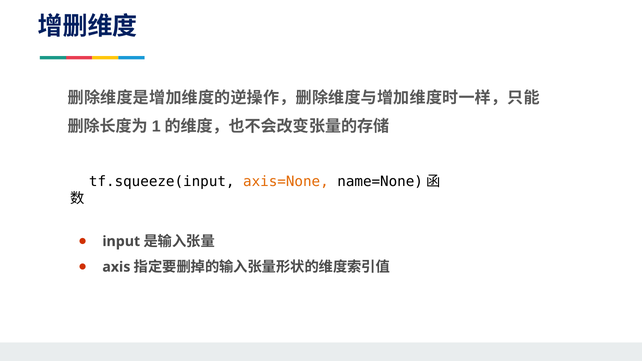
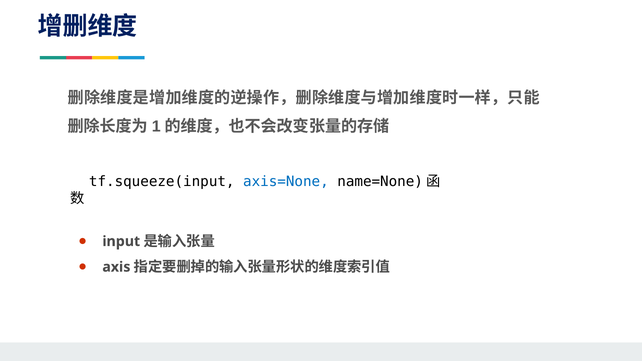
axis=None colour: orange -> blue (286, 182)
